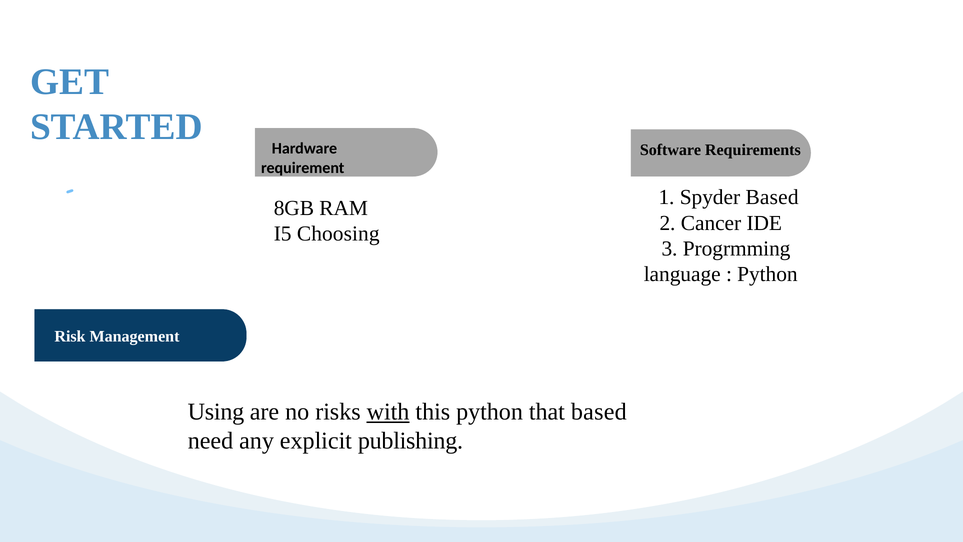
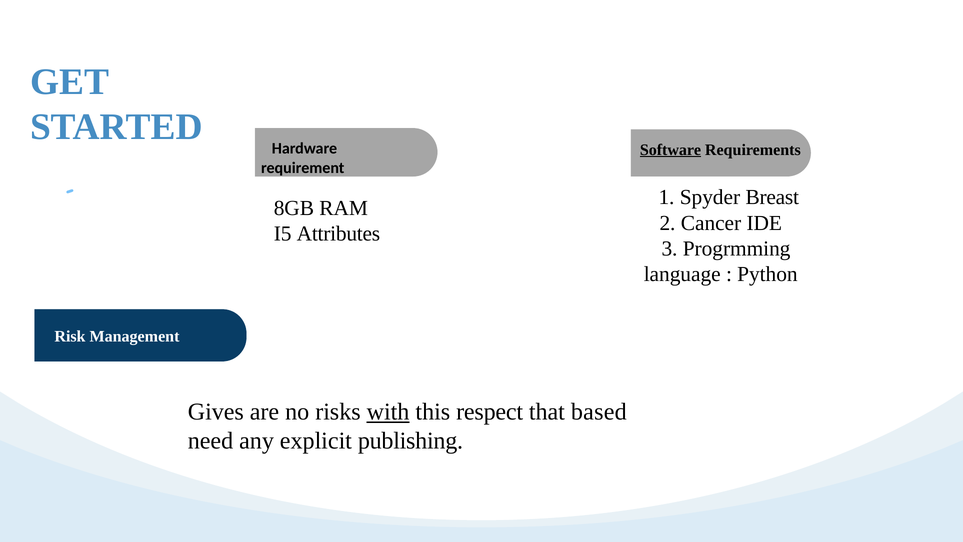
Software underline: none -> present (671, 150)
Spyder Based: Based -> Breast (772, 197)
Choosing: Choosing -> Attributes (338, 234)
Using: Using -> Gives (216, 412)
this python: python -> respect (490, 412)
